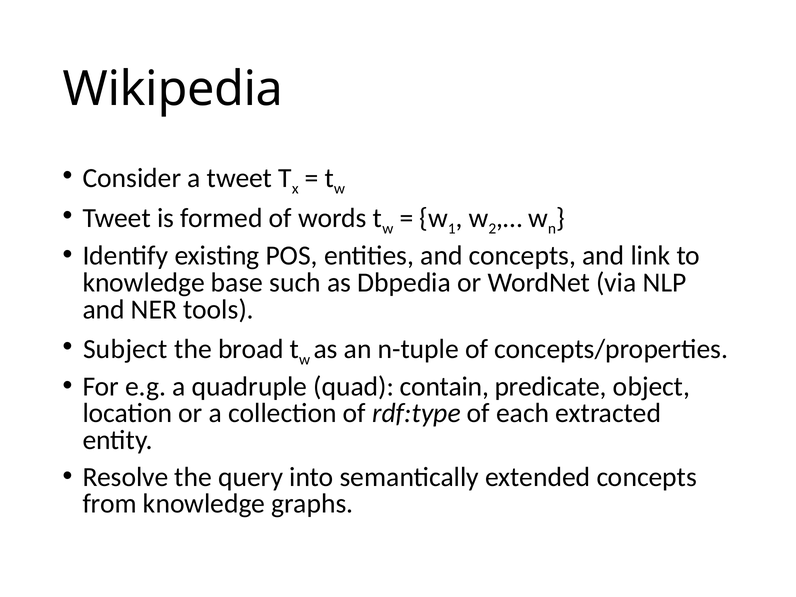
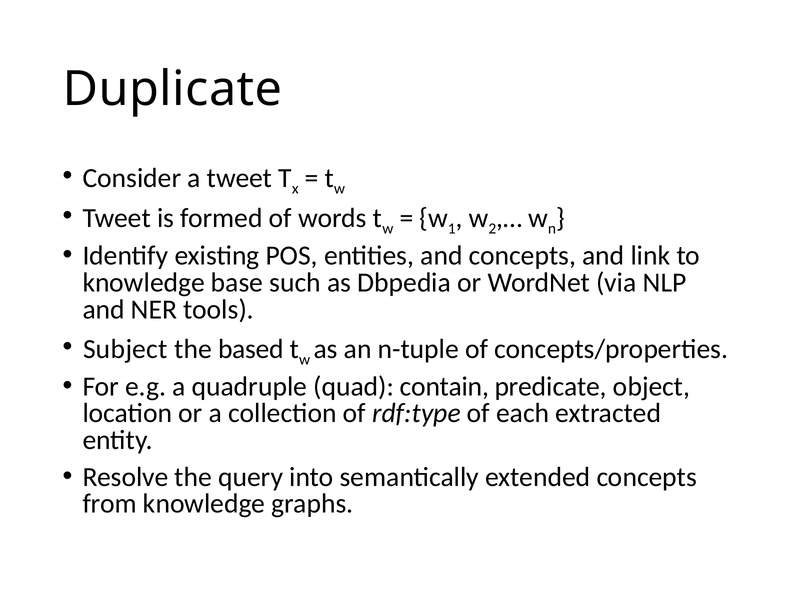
Wikipedia: Wikipedia -> Duplicate (173, 89)
broad: broad -> based (251, 349)
